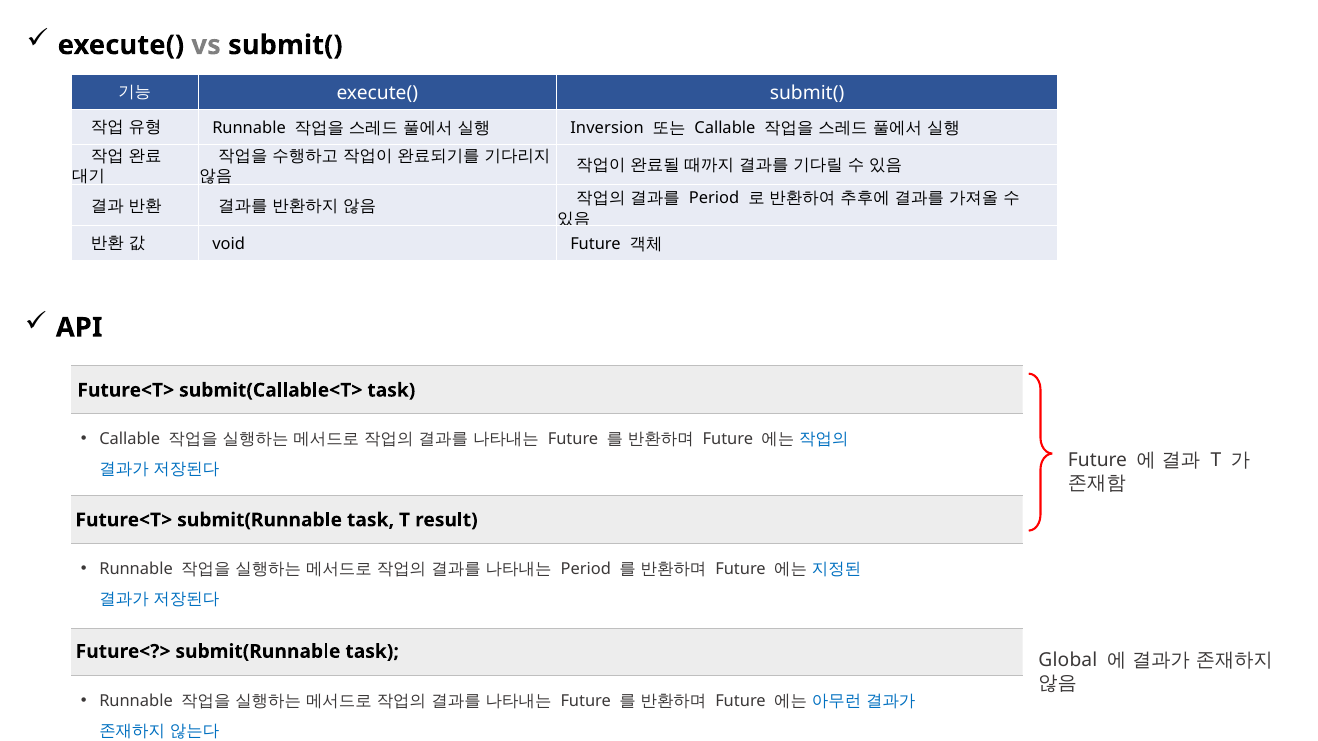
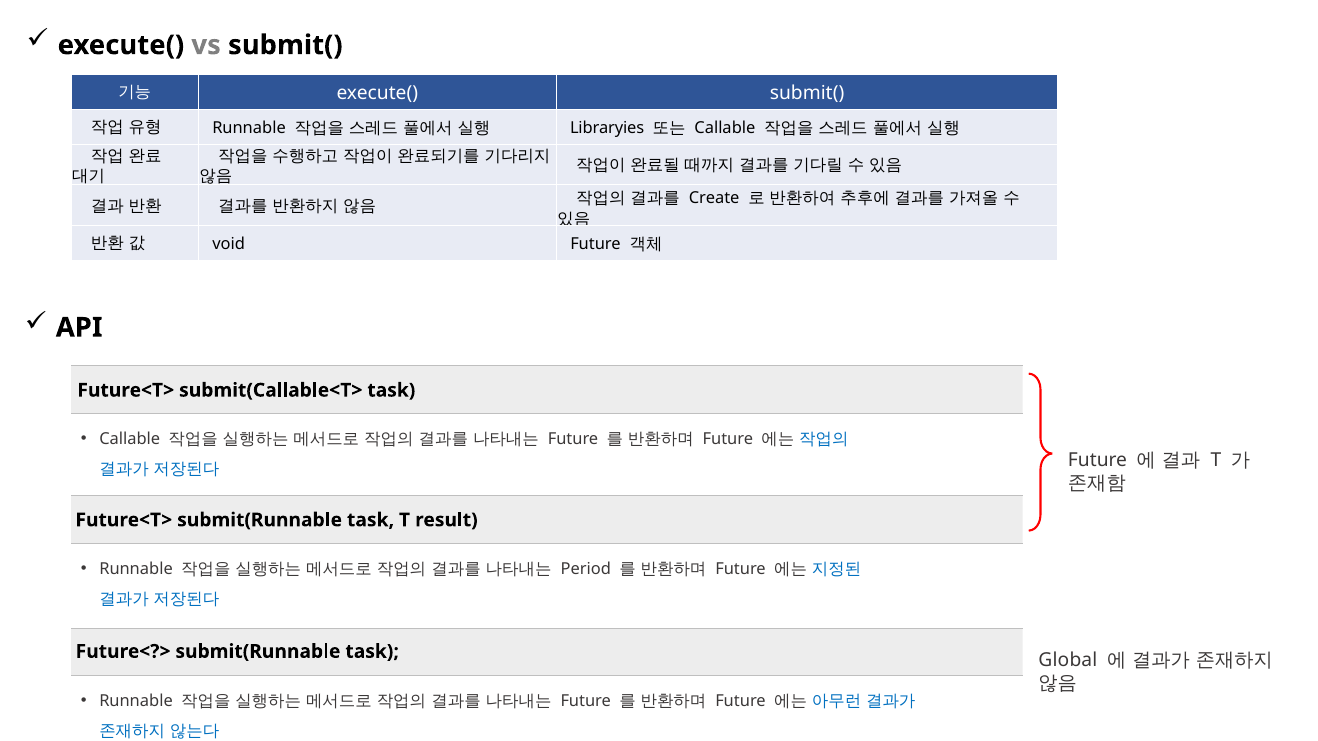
Inversion: Inversion -> Libraryies (607, 128)
Period: Period -> Create (714, 198)
